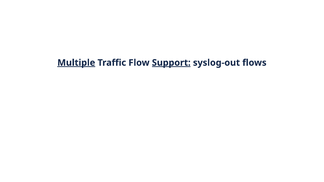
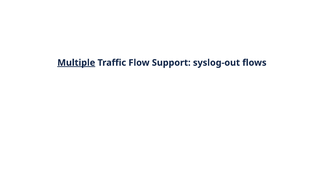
Support underline: present -> none (171, 63)
